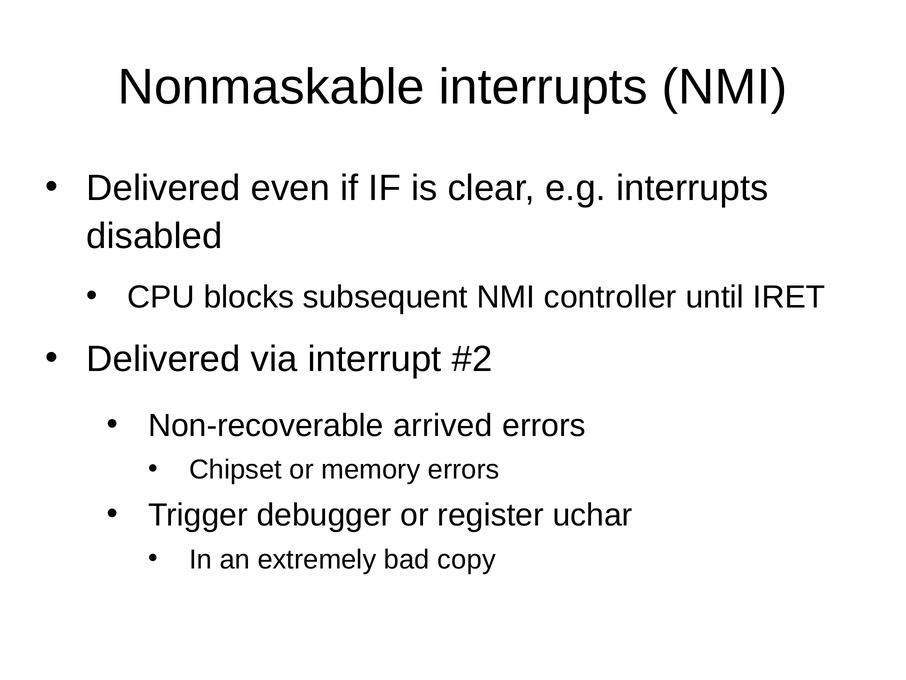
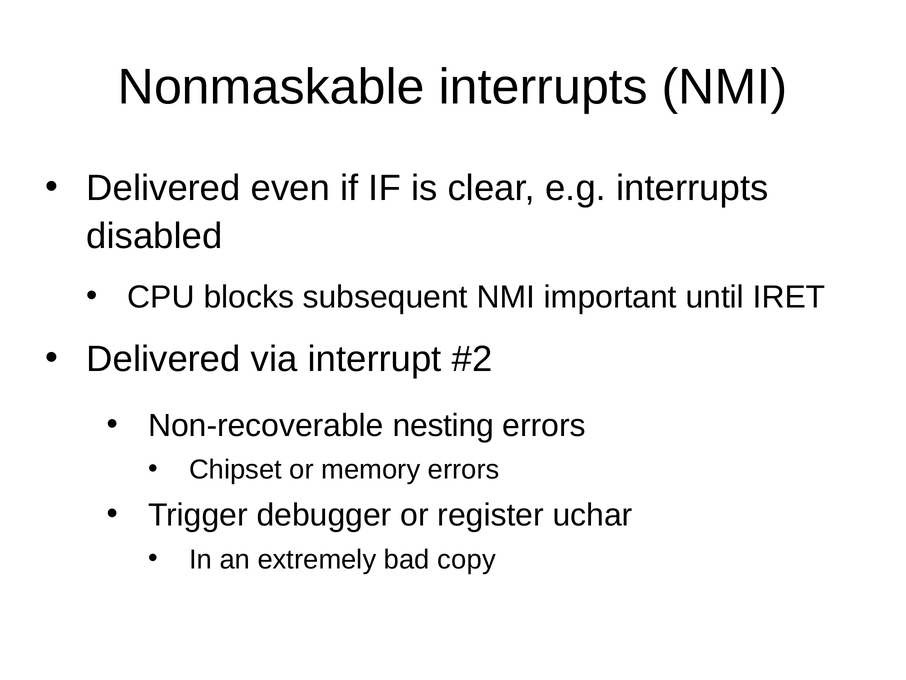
controller: controller -> important (610, 297)
arrived: arrived -> nesting (443, 425)
